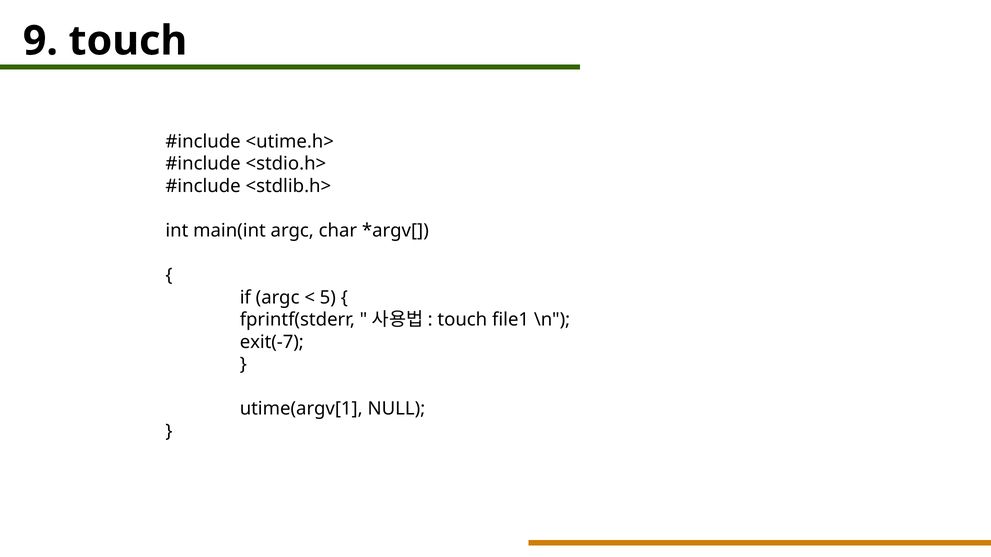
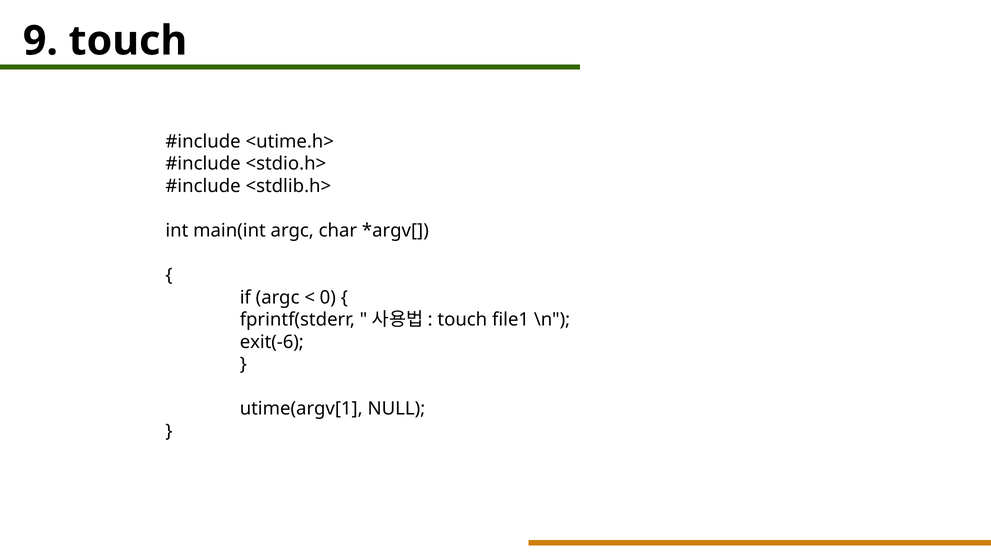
5: 5 -> 0 (328, 298)
exit(-7: exit(-7 -> exit(-6 (272, 342)
